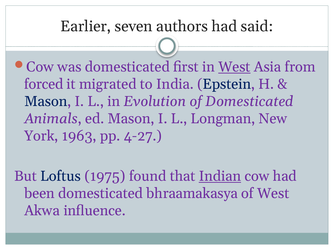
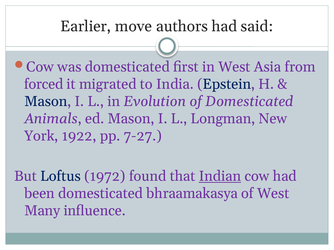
seven: seven -> move (134, 26)
West underline: present -> none (234, 67)
1963: 1963 -> 1922 (79, 136)
4-27: 4-27 -> 7-27 (143, 136)
1975: 1975 -> 1972 (105, 177)
Akwa: Akwa -> Many (42, 211)
